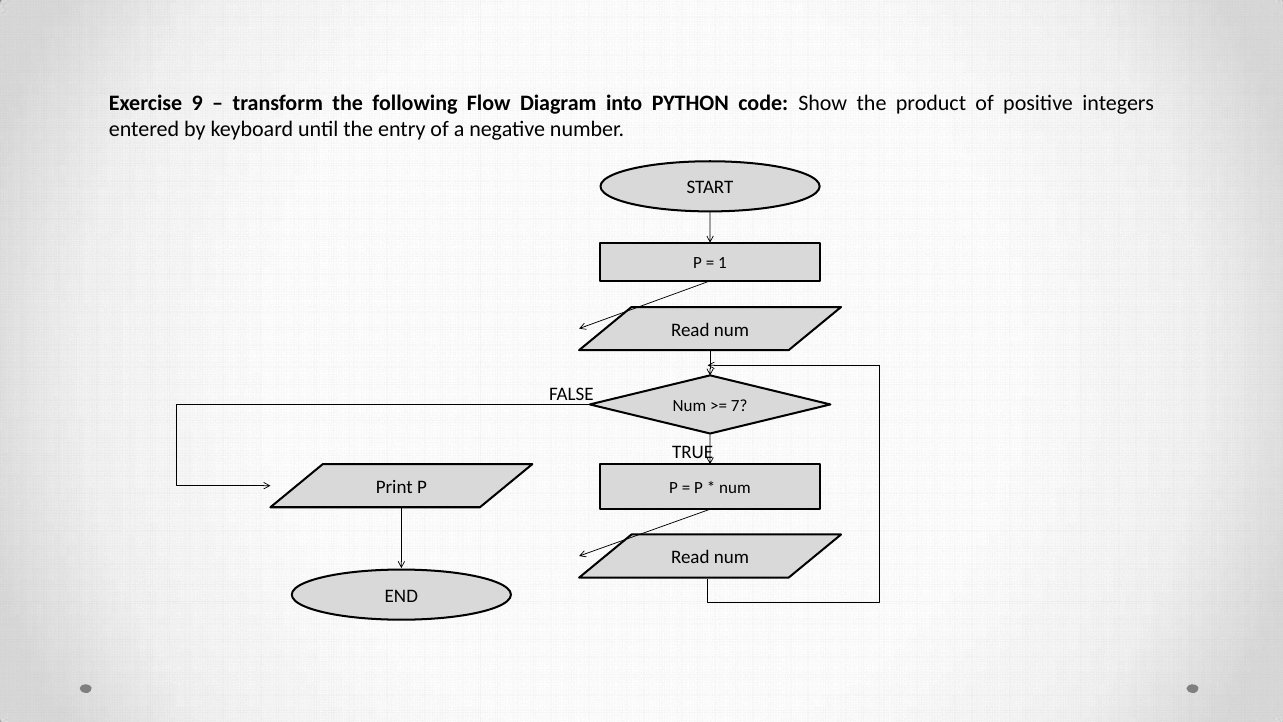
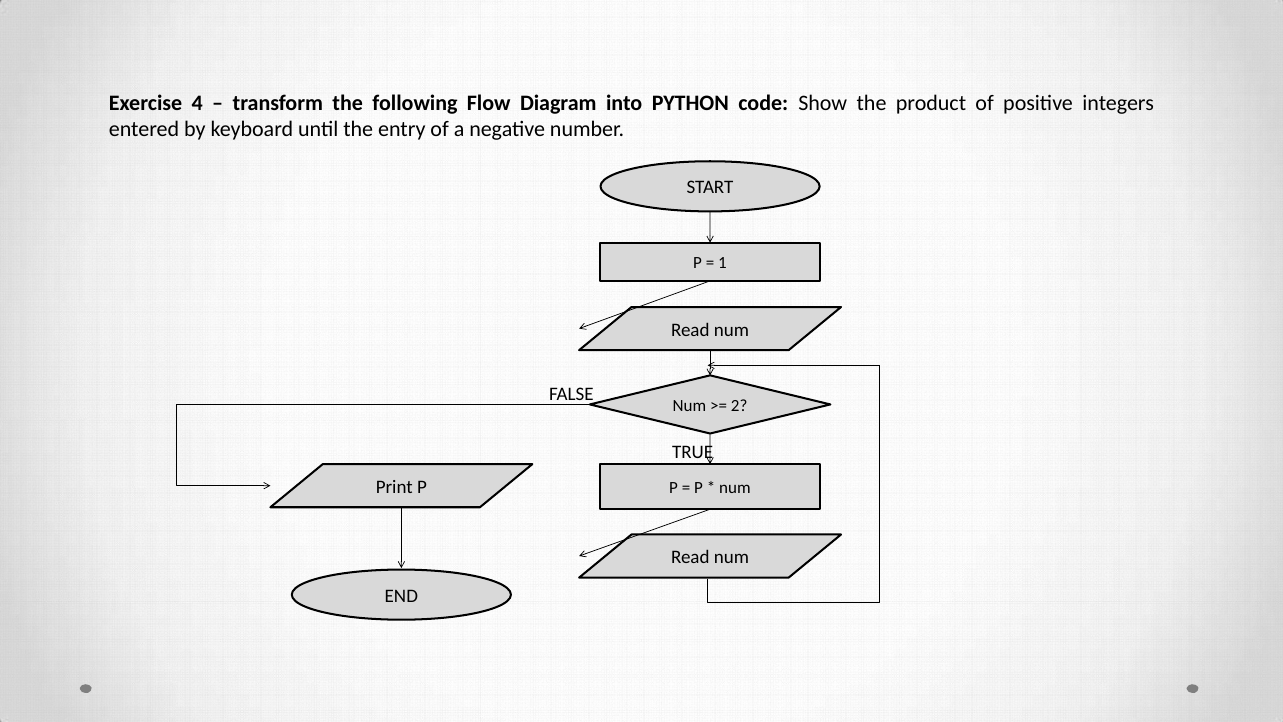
9: 9 -> 4 (197, 103)
7: 7 -> 2 (739, 405)
